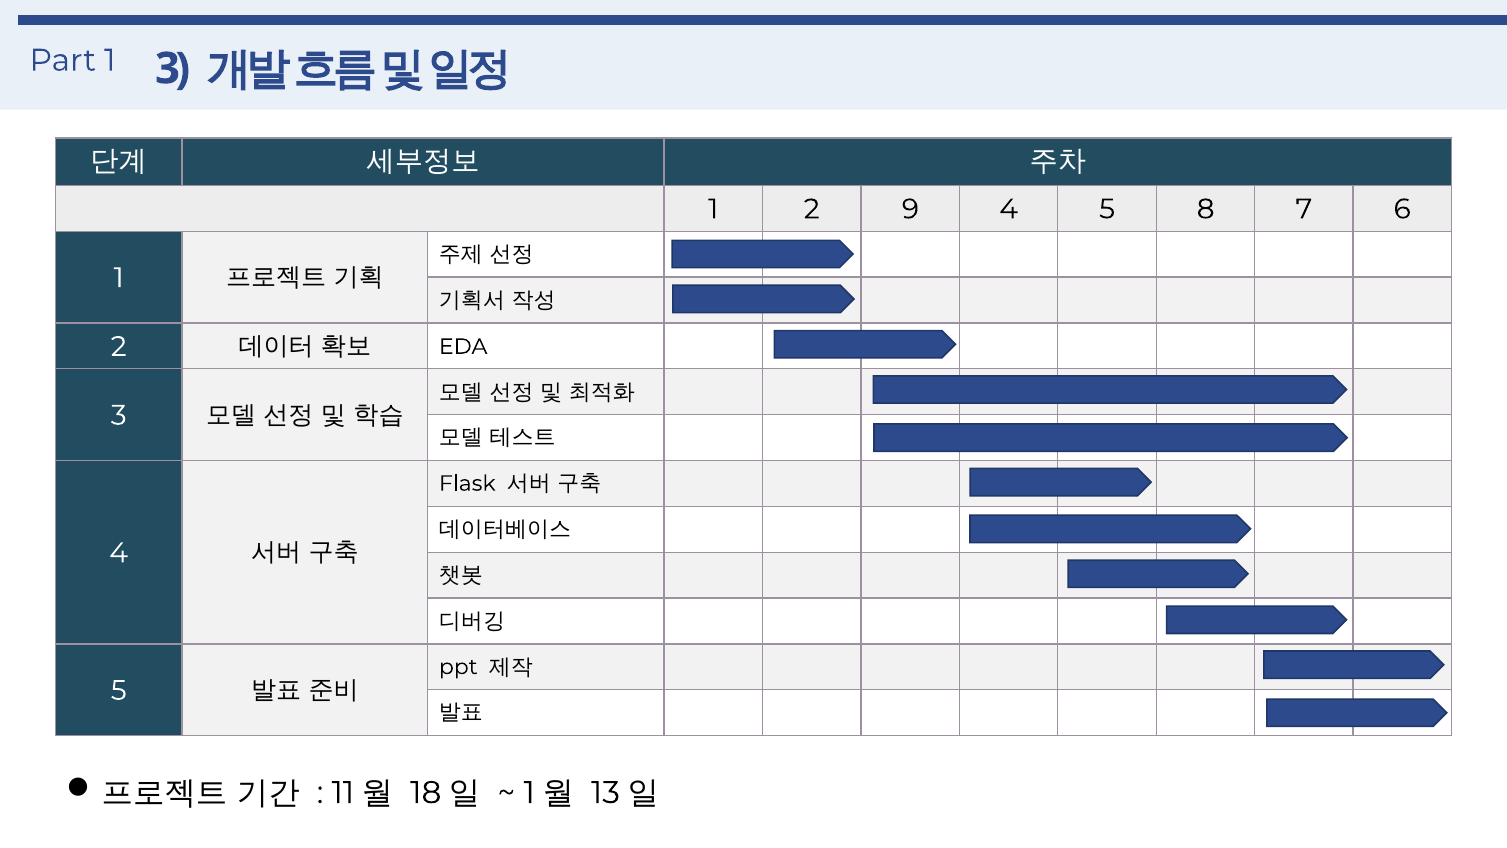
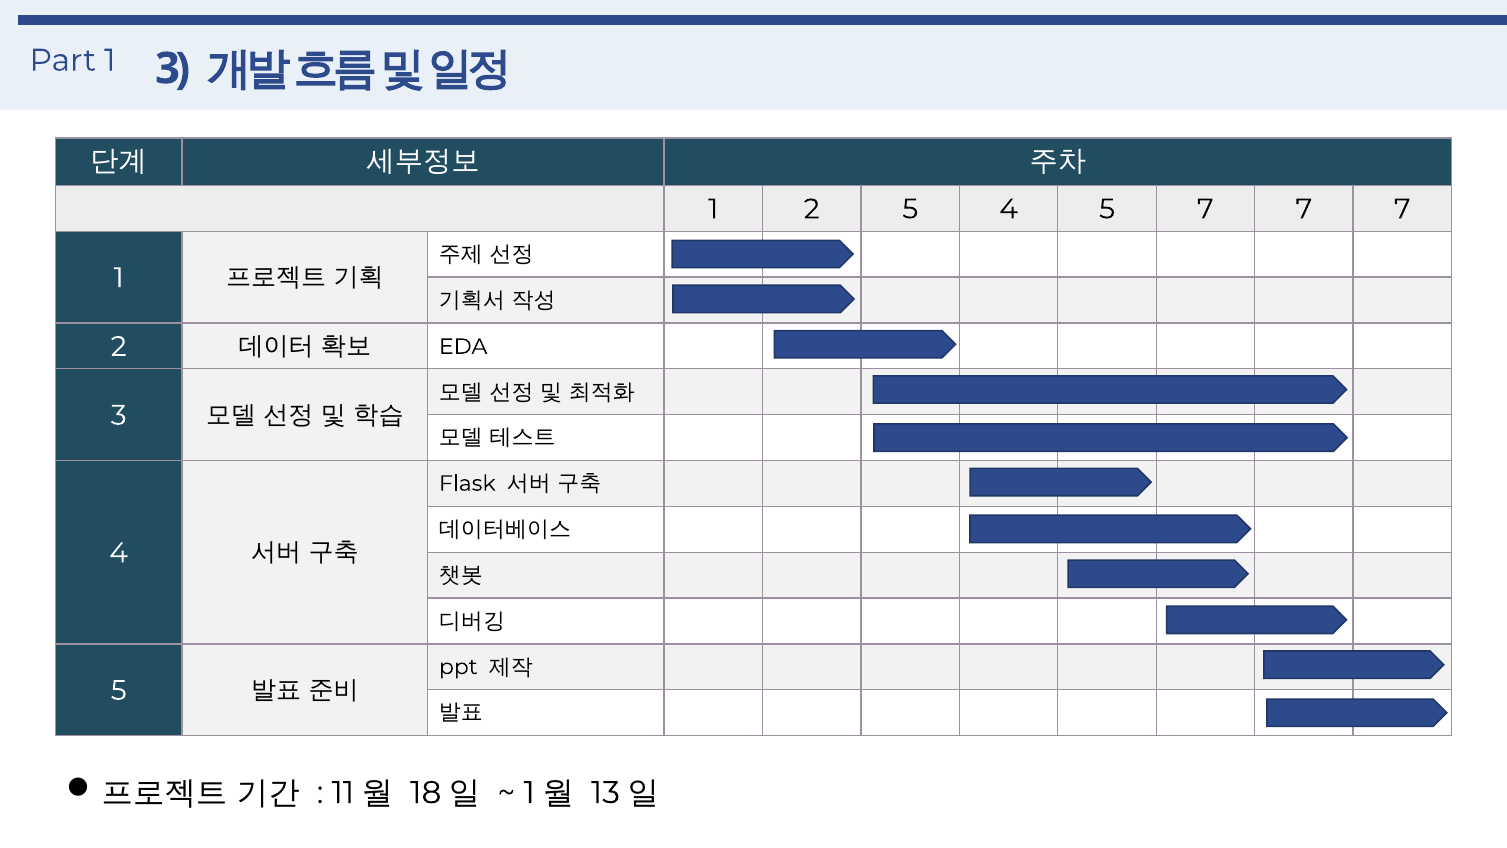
2 9: 9 -> 5 (910, 209)
5 8: 8 -> 7 (1205, 209)
6: 6 -> 7 (1402, 209)
